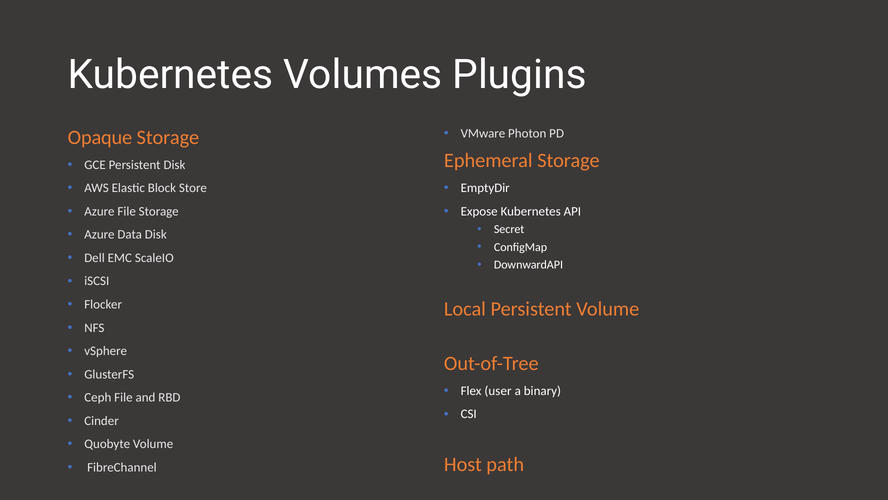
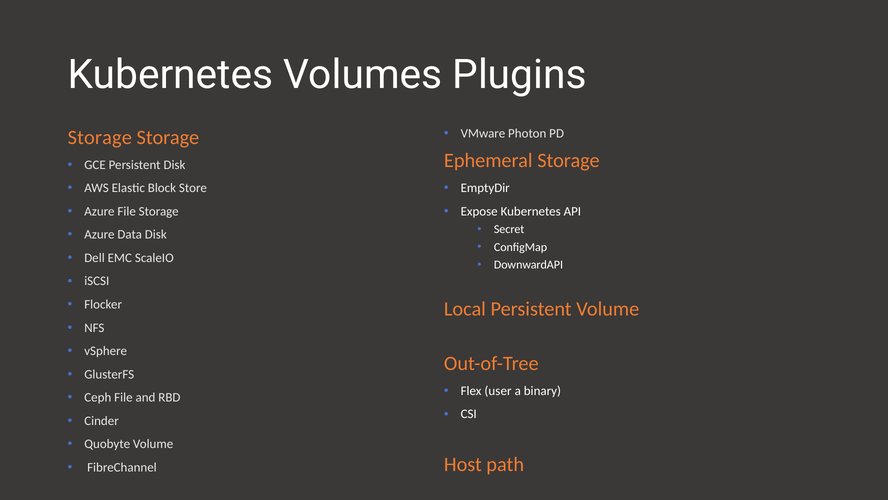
Opaque: Opaque -> Storage (100, 137)
